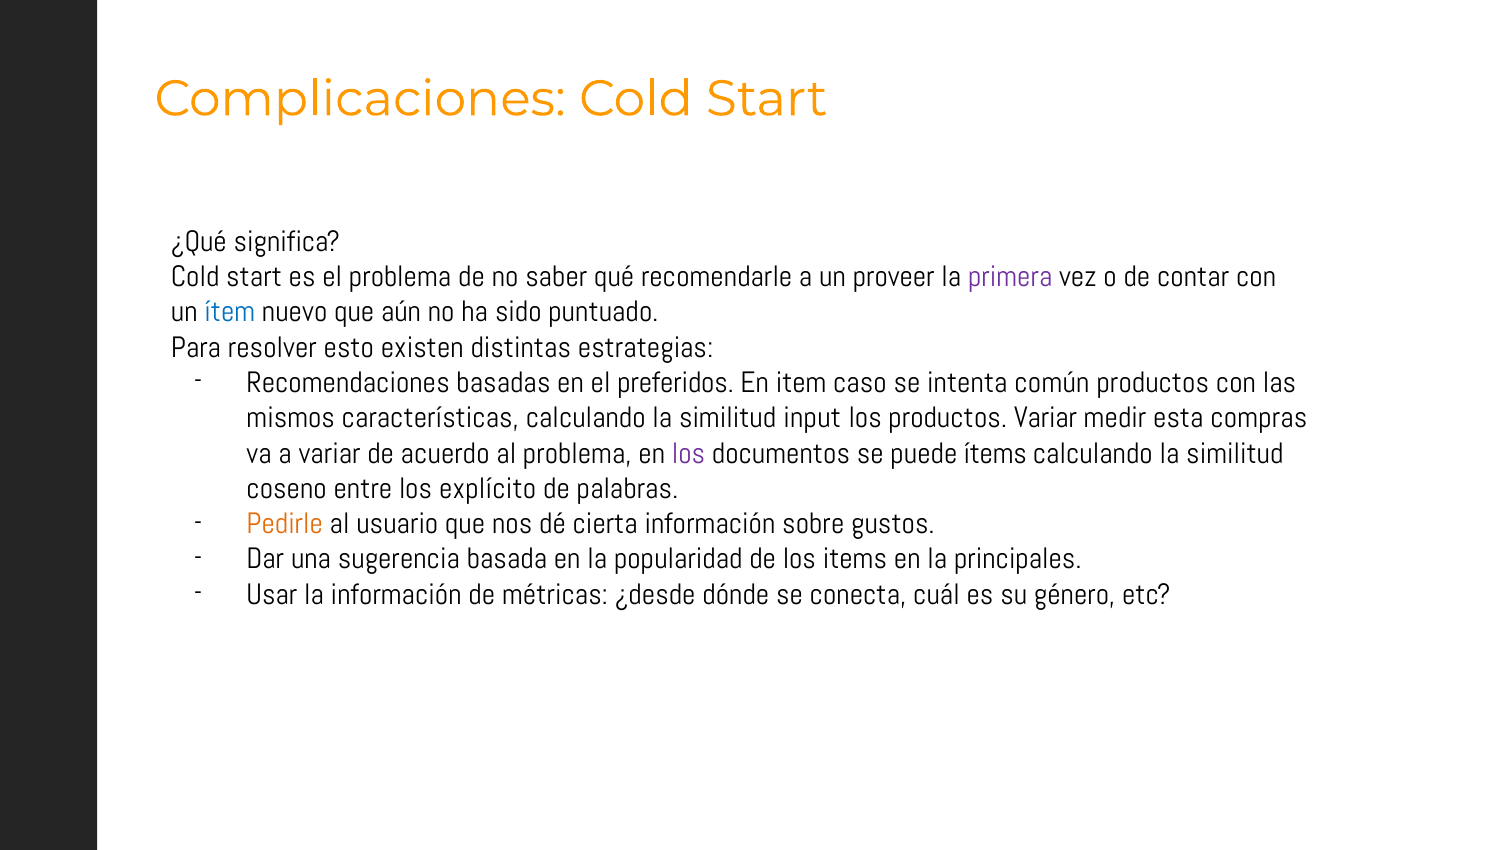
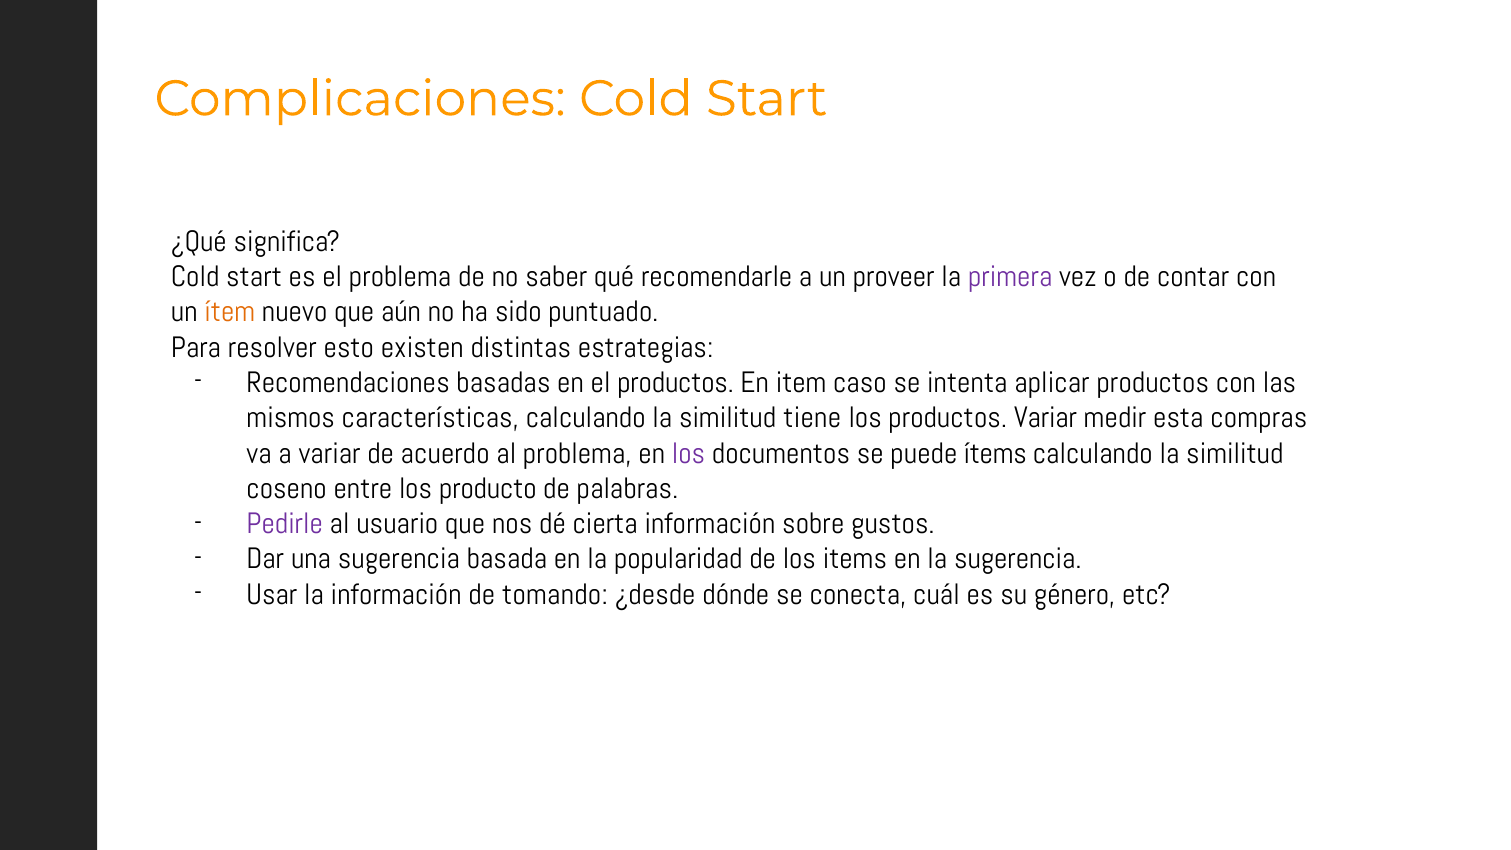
ítem colour: blue -> orange (230, 312)
el preferidos: preferidos -> productos (676, 383)
común: común -> aplicar (1052, 383)
input: input -> tiene (812, 418)
explícito: explícito -> producto (488, 489)
Pedirle colour: orange -> purple (285, 524)
la principales: principales -> sugerencia (1018, 559)
métricas: métricas -> tomando (555, 594)
